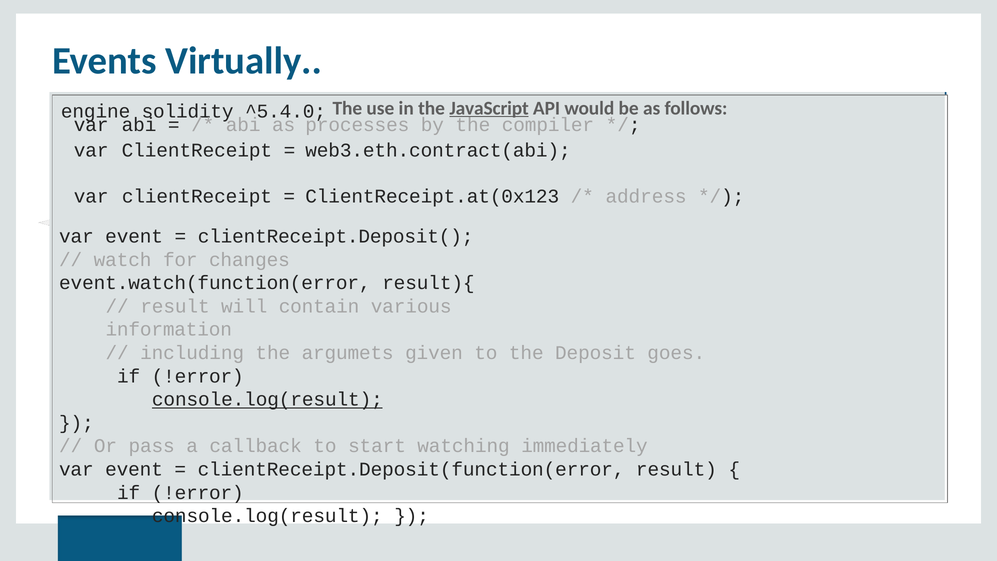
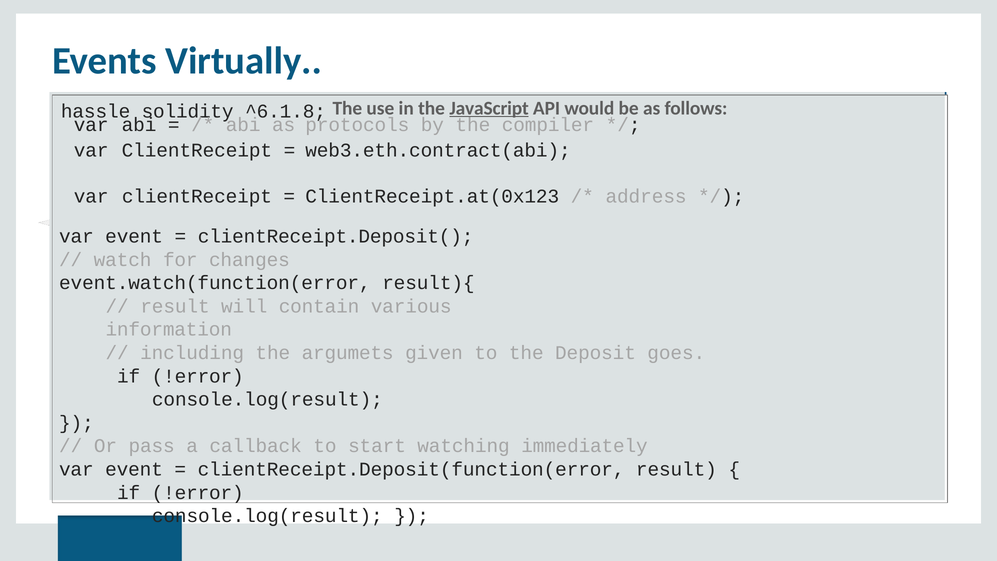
engine: engine -> hassle (96, 111)
^5.4.0: ^5.4.0 -> ^6.1.8 (286, 111)
processes: processes -> protocols (357, 125)
console.log(result underline: present -> none (267, 399)
